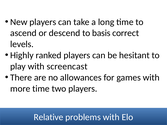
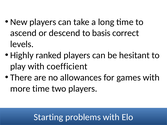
screencast: screencast -> coefficient (67, 67)
Relative: Relative -> Starting (48, 117)
